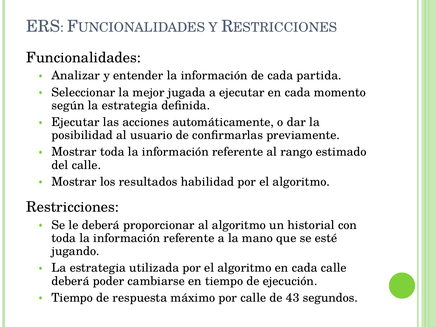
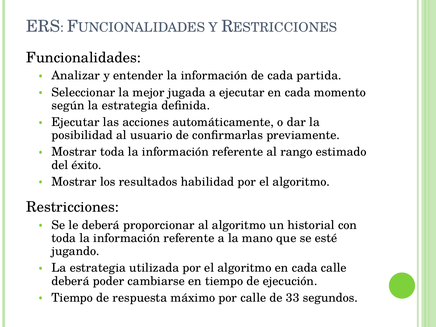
del calle: calle -> éxito (86, 165)
43: 43 -> 33 (293, 298)
